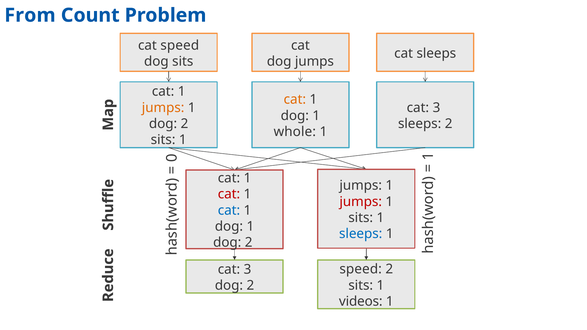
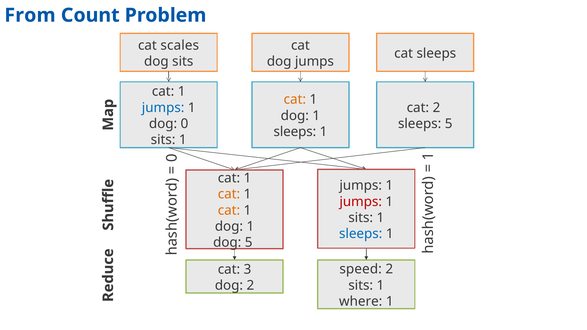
cat speed: speed -> scales (180, 45)
jumps colour: orange -> blue (163, 108)
3: 3 -> 2 (436, 108)
2: 2 -> 0 (185, 124)
sleeps 2: 2 -> 5 (449, 124)
whole: whole -> sleeps (295, 132)
cat colour: red -> orange (229, 194)
cat colour: blue -> orange (229, 210)
2: 2 -> 5 (249, 243)
videos: videos -> where (361, 302)
